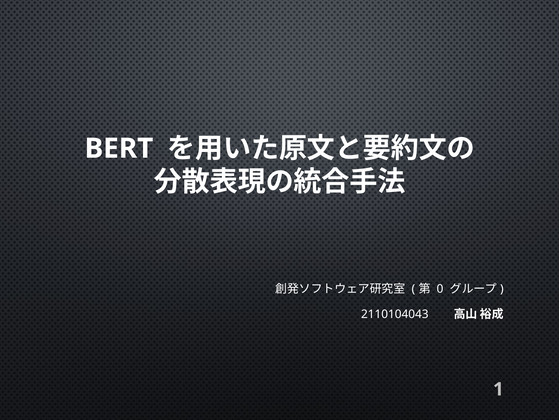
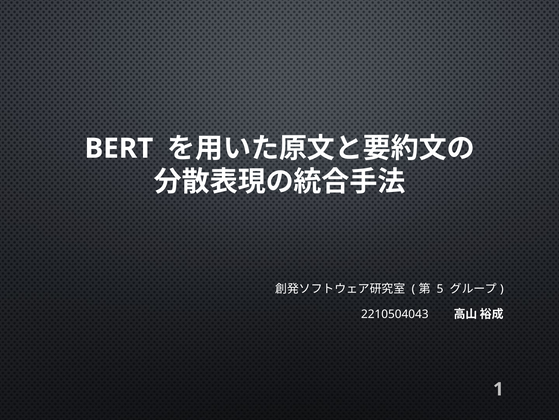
0: 0 -> 5 (440, 288)
2110104043: 2110104043 -> 2210504043 (395, 314)
